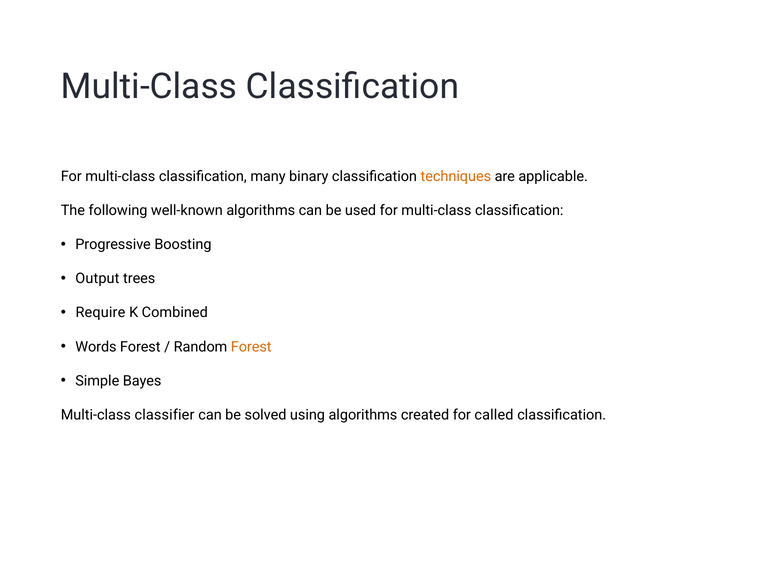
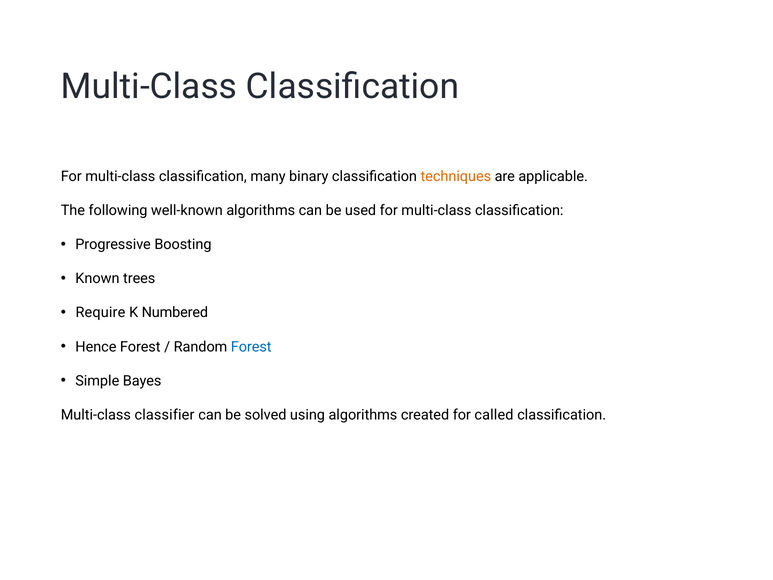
Output: Output -> Known (97, 279)
Combined: Combined -> Numbered (175, 313)
Words: Words -> Hence (96, 347)
Forest colour: orange -> blue (251, 347)
